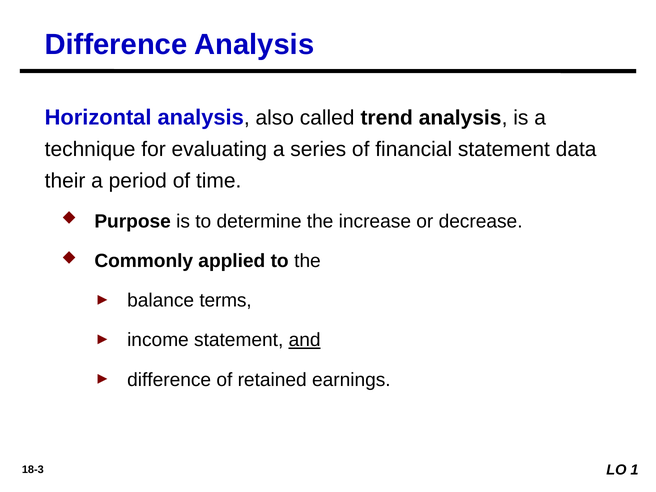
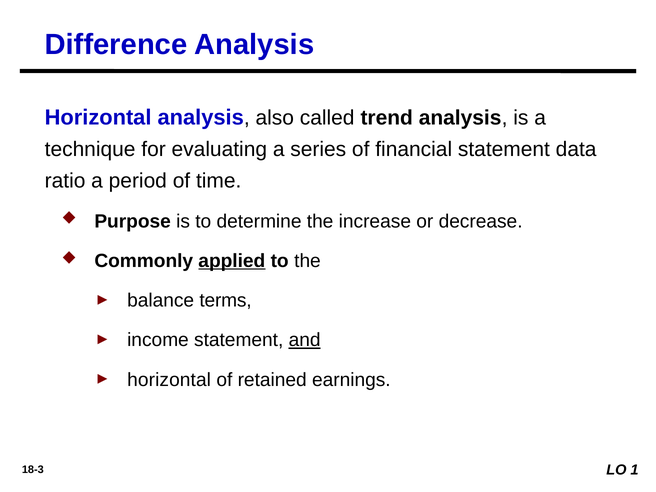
their: their -> ratio (65, 181)
applied underline: none -> present (232, 261)
difference: difference -> horizontal (169, 380)
